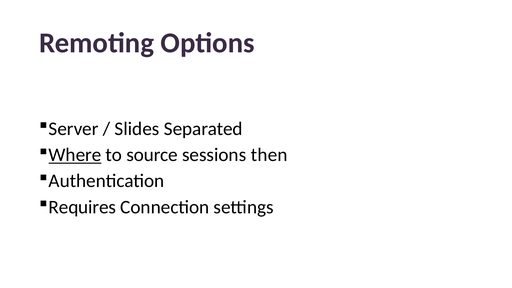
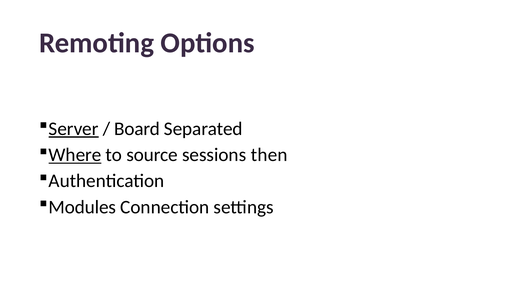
Server underline: none -> present (74, 129)
Slides: Slides -> Board (137, 129)
Requires: Requires -> Modules (82, 207)
